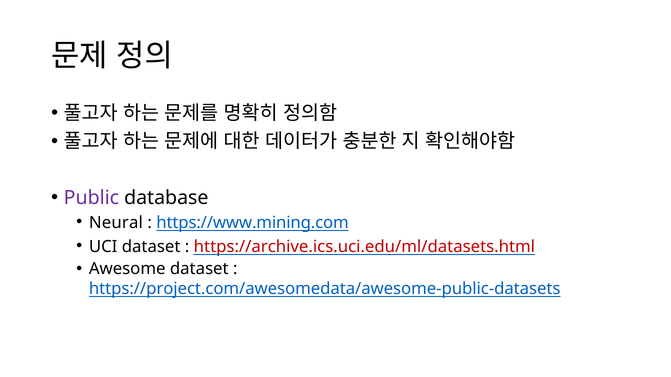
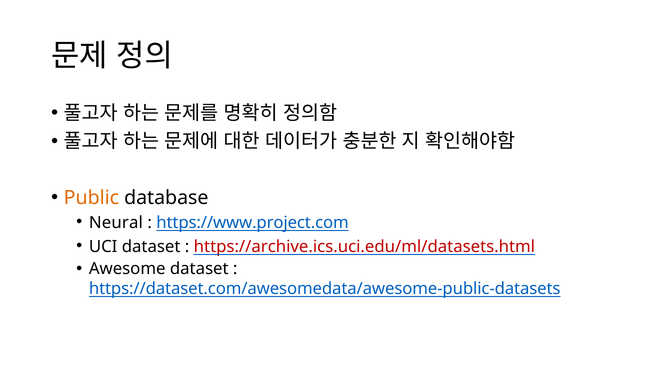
Public colour: purple -> orange (91, 198)
https://www.mining.com: https://www.mining.com -> https://www.project.com (253, 223)
https://project.com/awesomedata/awesome-public-datasets: https://project.com/awesomedata/awesome-public-datasets -> https://dataset.com/awesomedata/awesome-public-datasets (325, 289)
